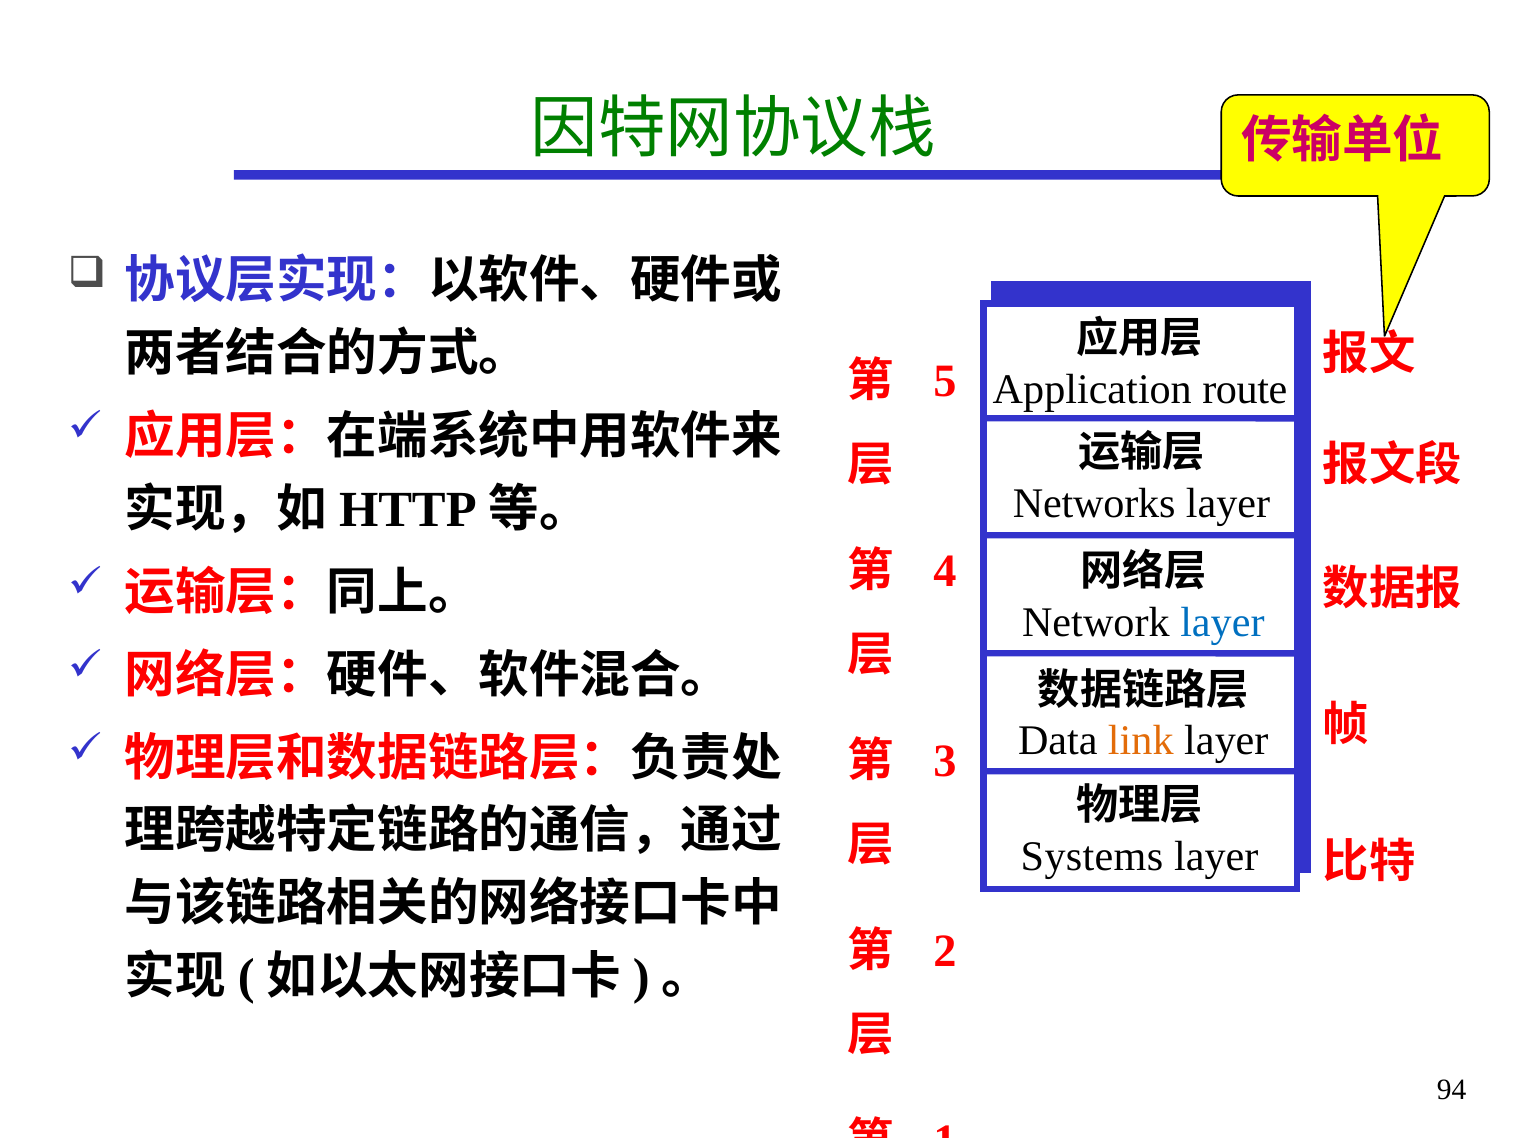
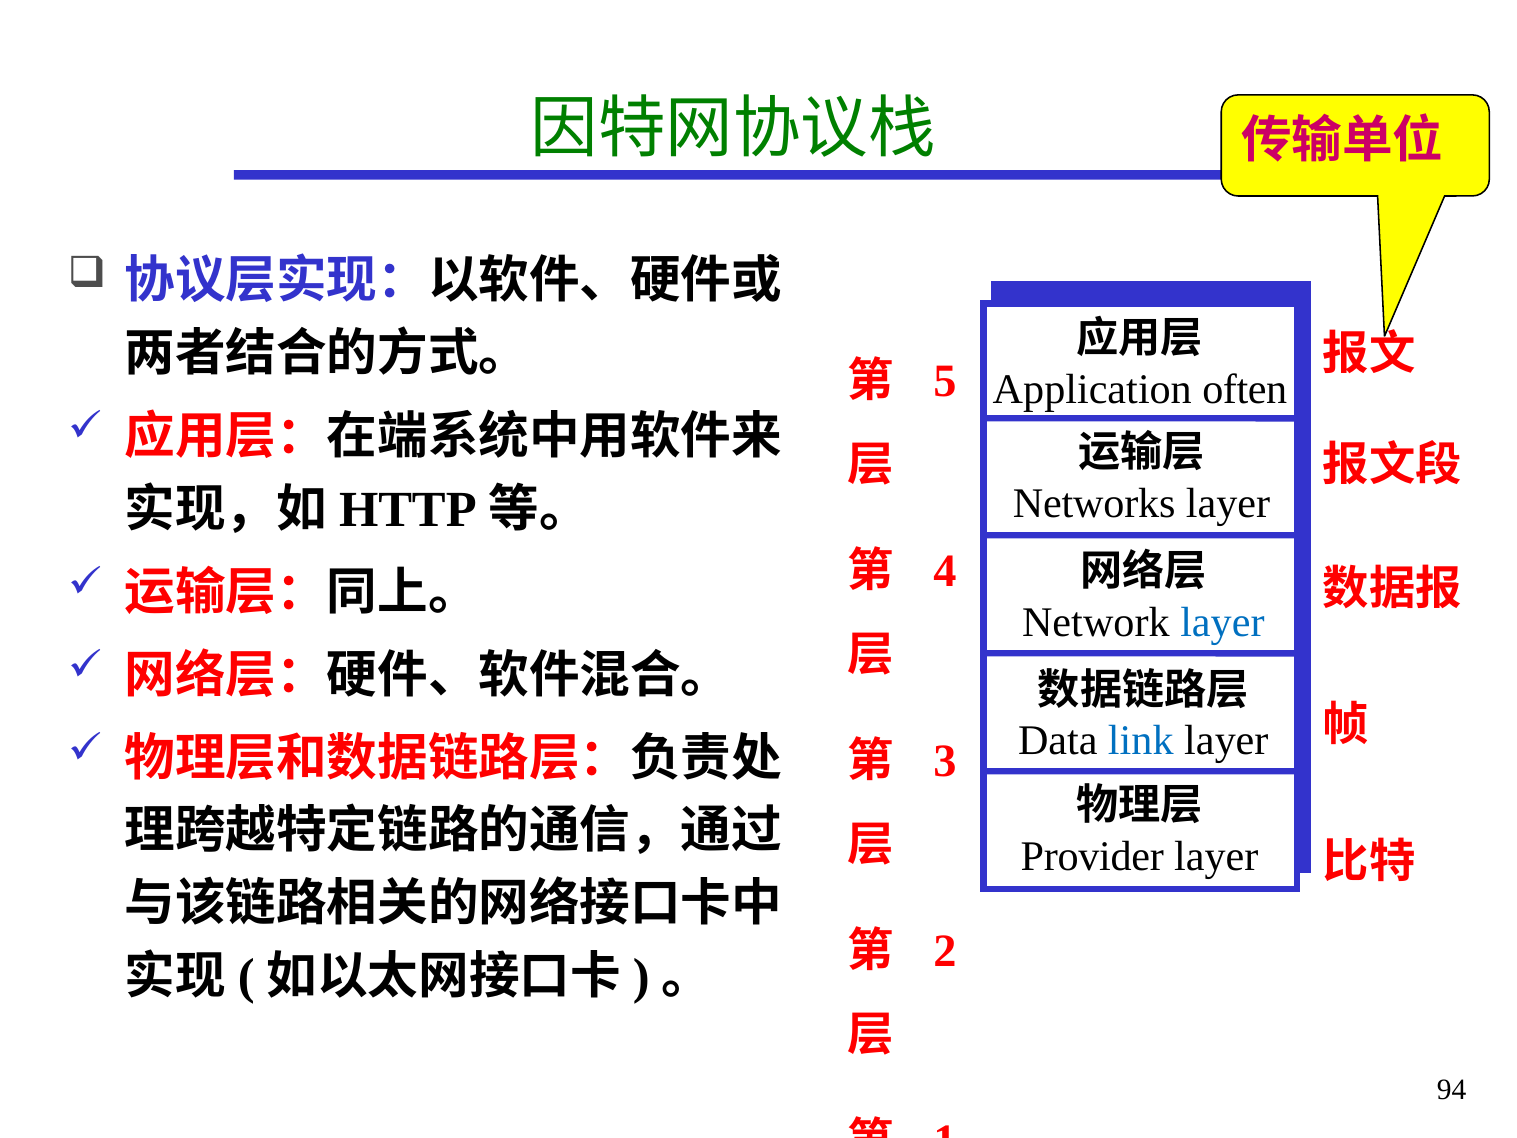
route: route -> often (1245, 390)
link colour: orange -> blue (1141, 741)
Systems: Systems -> Provider (1092, 856)
